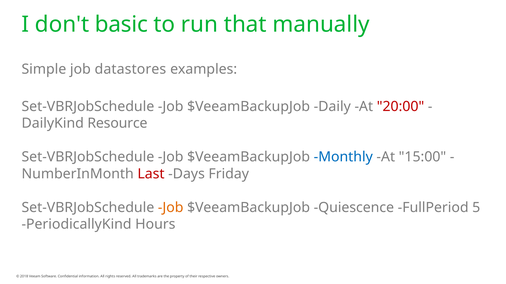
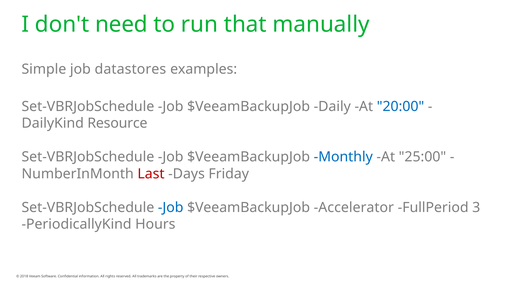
basic: basic -> need (121, 25)
20:00 colour: red -> blue (401, 107)
15:00: 15:00 -> 25:00 (422, 157)
Job colour: orange -> blue (171, 208)
Quiescence: Quiescence -> Accelerator (354, 208)
5: 5 -> 3 (476, 208)
